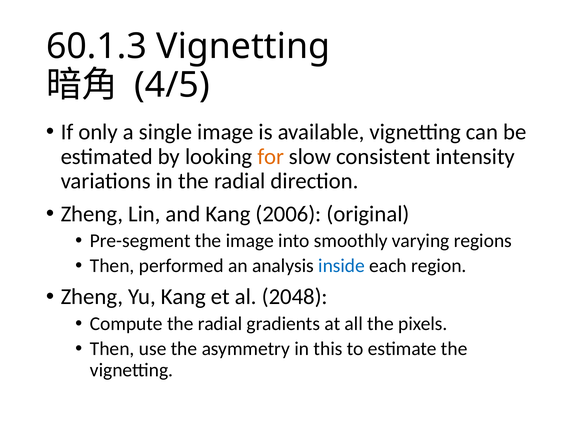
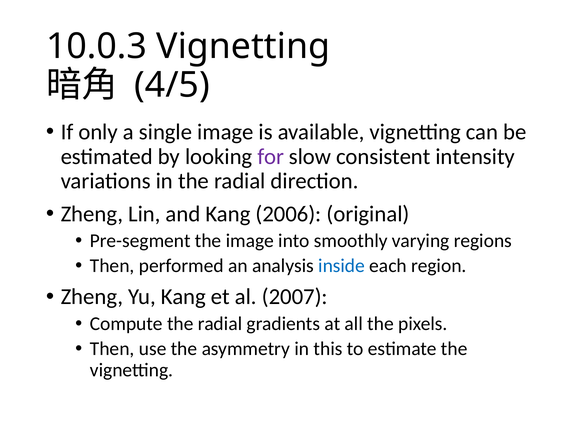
60.1.3: 60.1.3 -> 10.0.3 (97, 46)
for colour: orange -> purple (271, 156)
2048: 2048 -> 2007 (295, 297)
